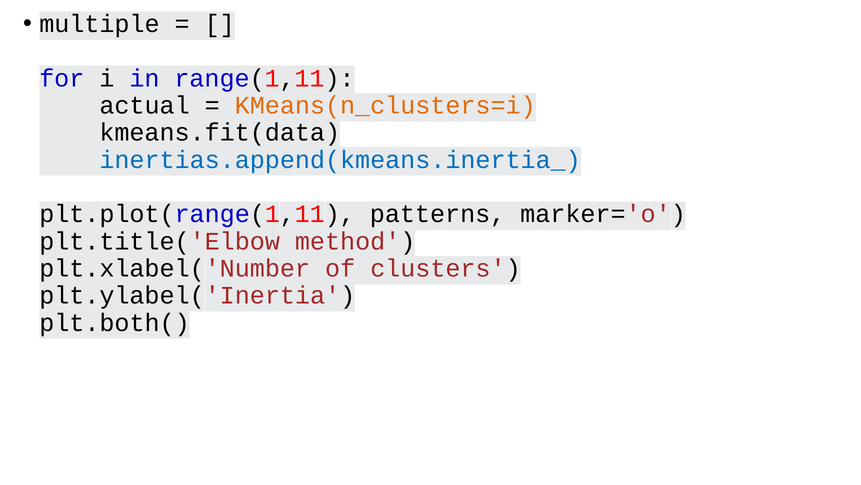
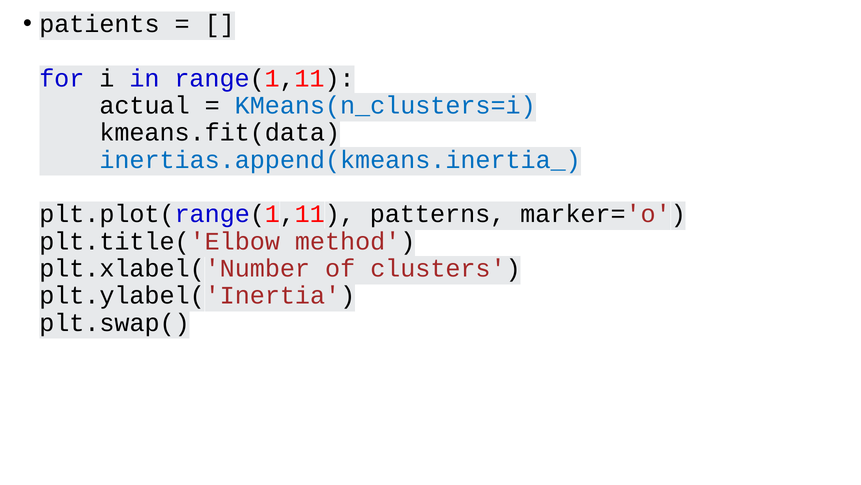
multiple: multiple -> patients (99, 24)
KMeans(n_clusters=i colour: orange -> blue (385, 105)
plt.both(: plt.both( -> plt.swap( (114, 322)
